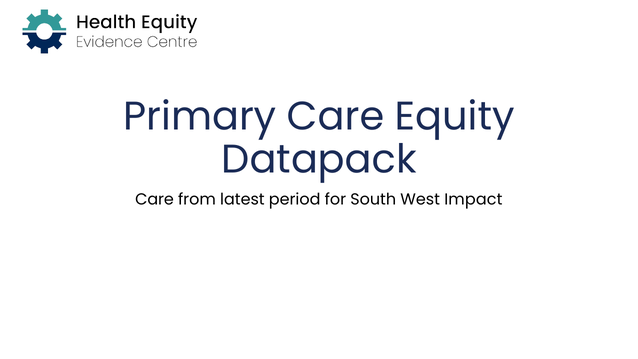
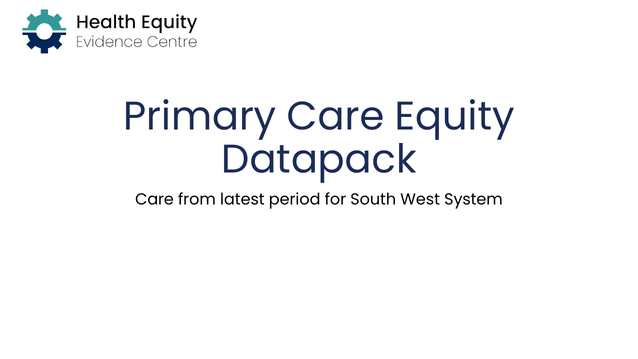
Impact: Impact -> System (473, 199)
